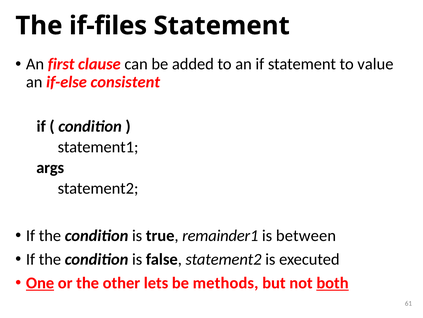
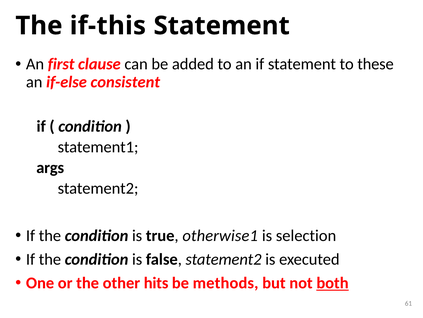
if-files: if-files -> if-this (108, 26)
value: value -> these (376, 64)
remainder1: remainder1 -> otherwise1 (220, 235)
between: between -> selection (306, 235)
One underline: present -> none (40, 282)
lets: lets -> hits (156, 282)
